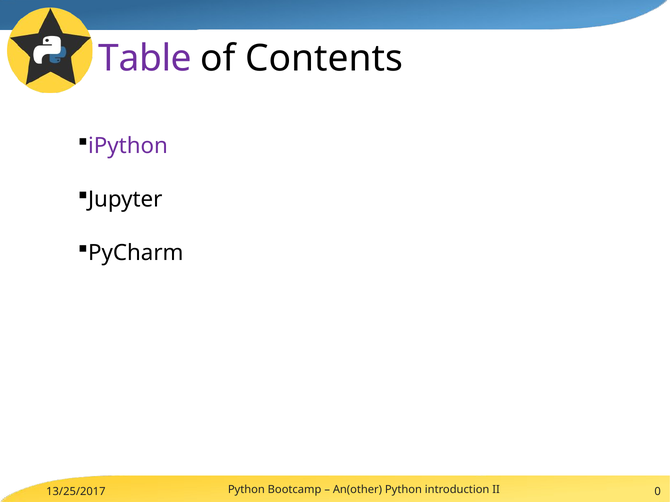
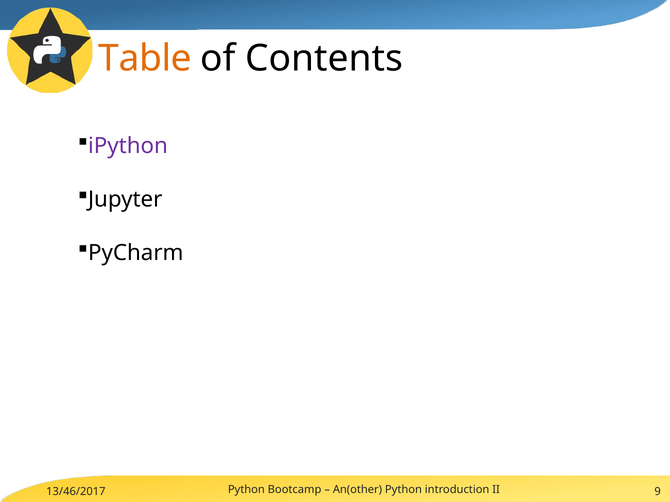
Table colour: purple -> orange (145, 59)
13/25/2017: 13/25/2017 -> 13/46/2017 (76, 492)
0: 0 -> 9 (658, 492)
